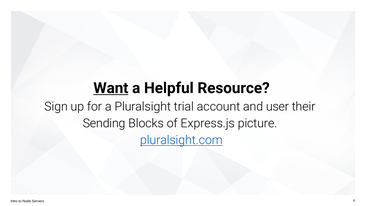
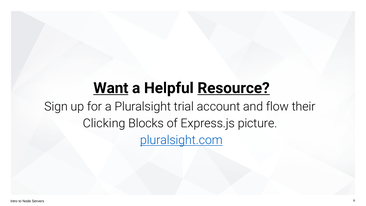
Resource underline: none -> present (234, 88)
user: user -> flow (278, 106)
Sending: Sending -> Clicking (104, 123)
